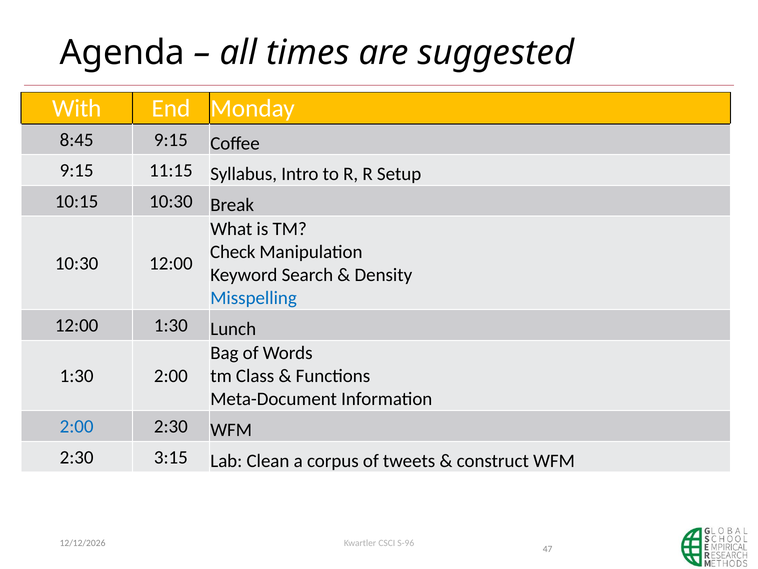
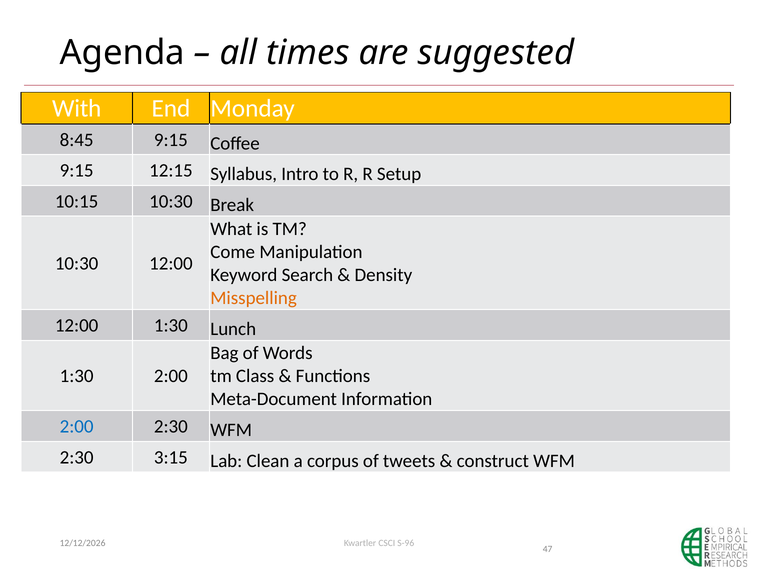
11:15: 11:15 -> 12:15 (171, 170)
Check: Check -> Come (233, 252)
Misspelling colour: blue -> orange (254, 298)
